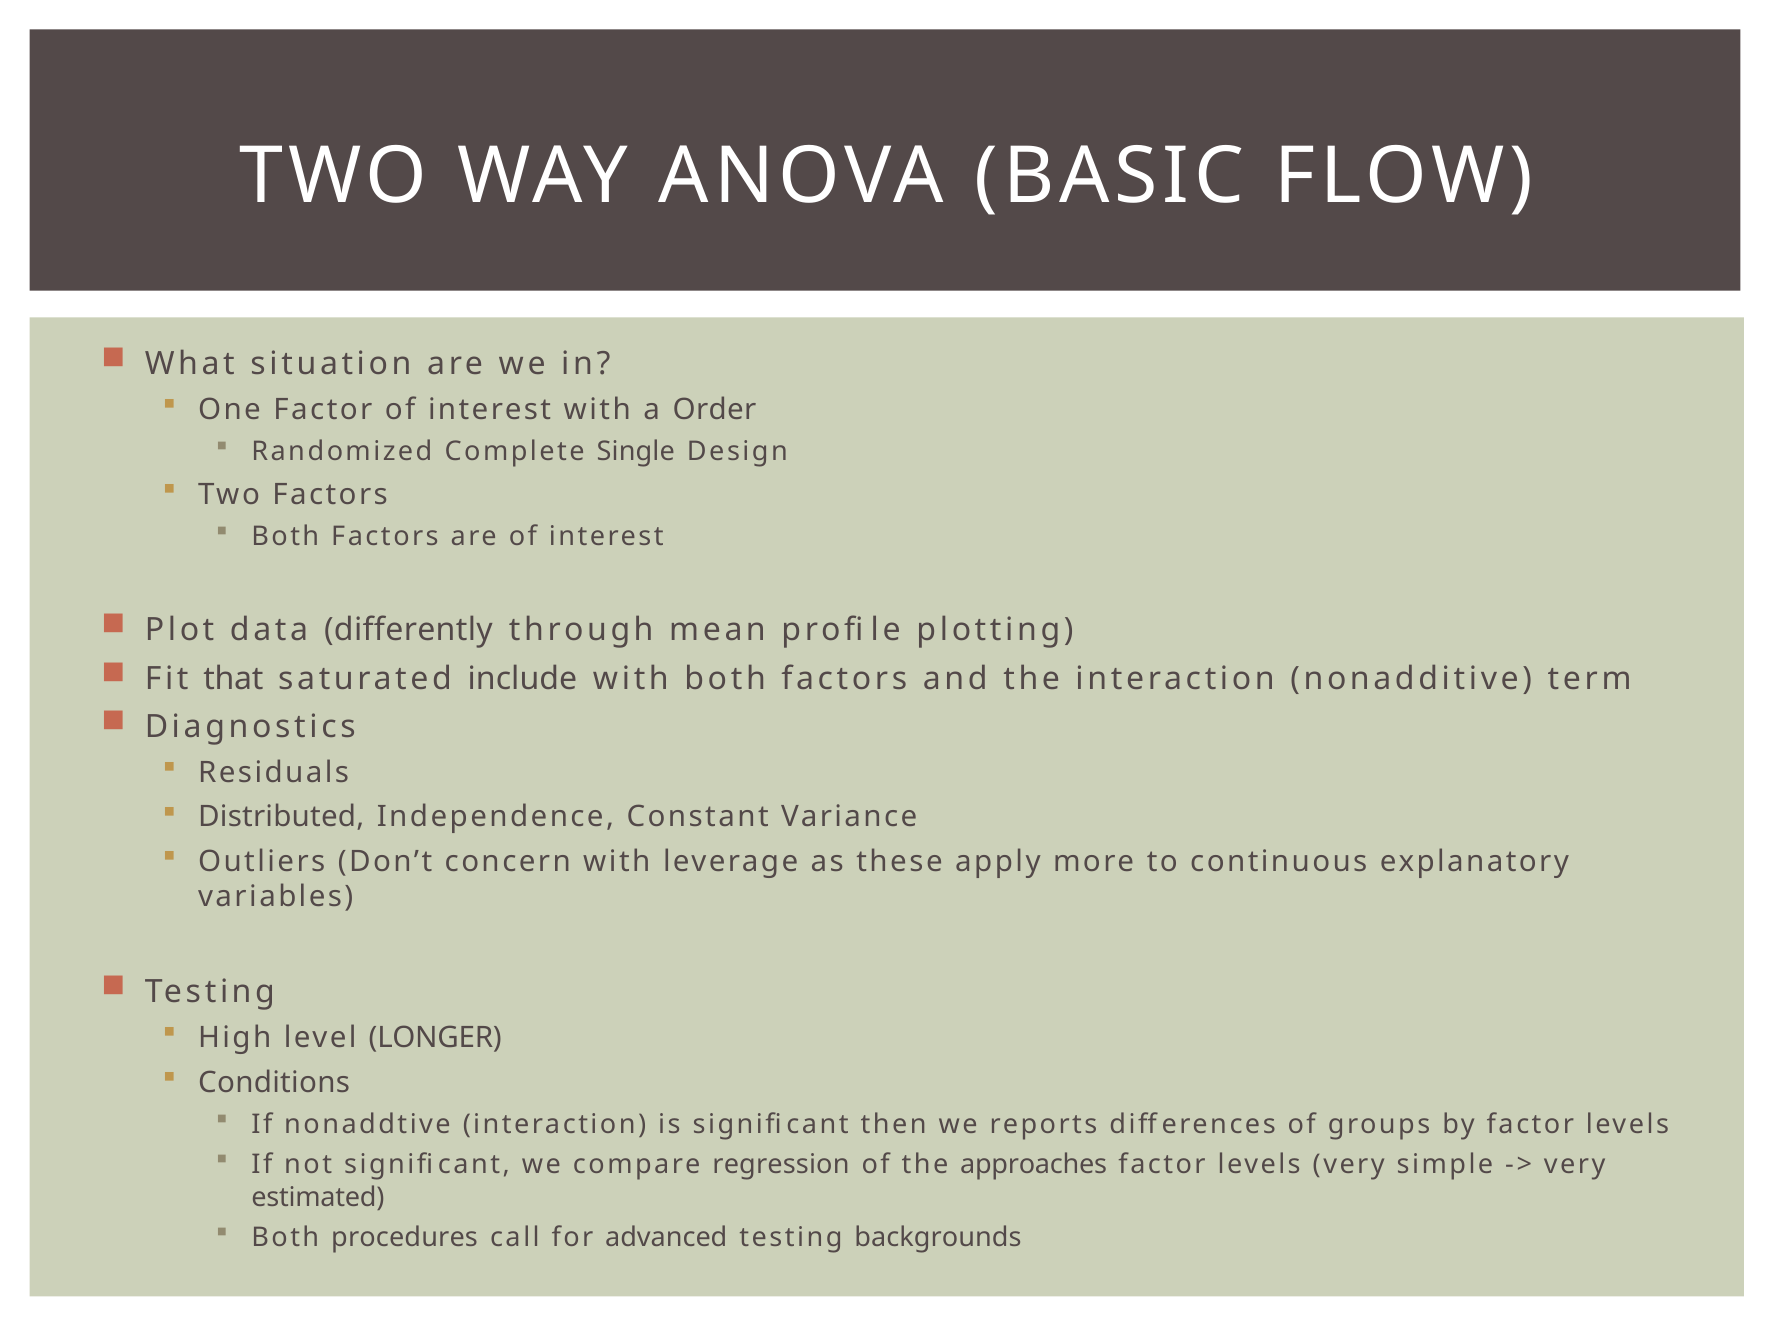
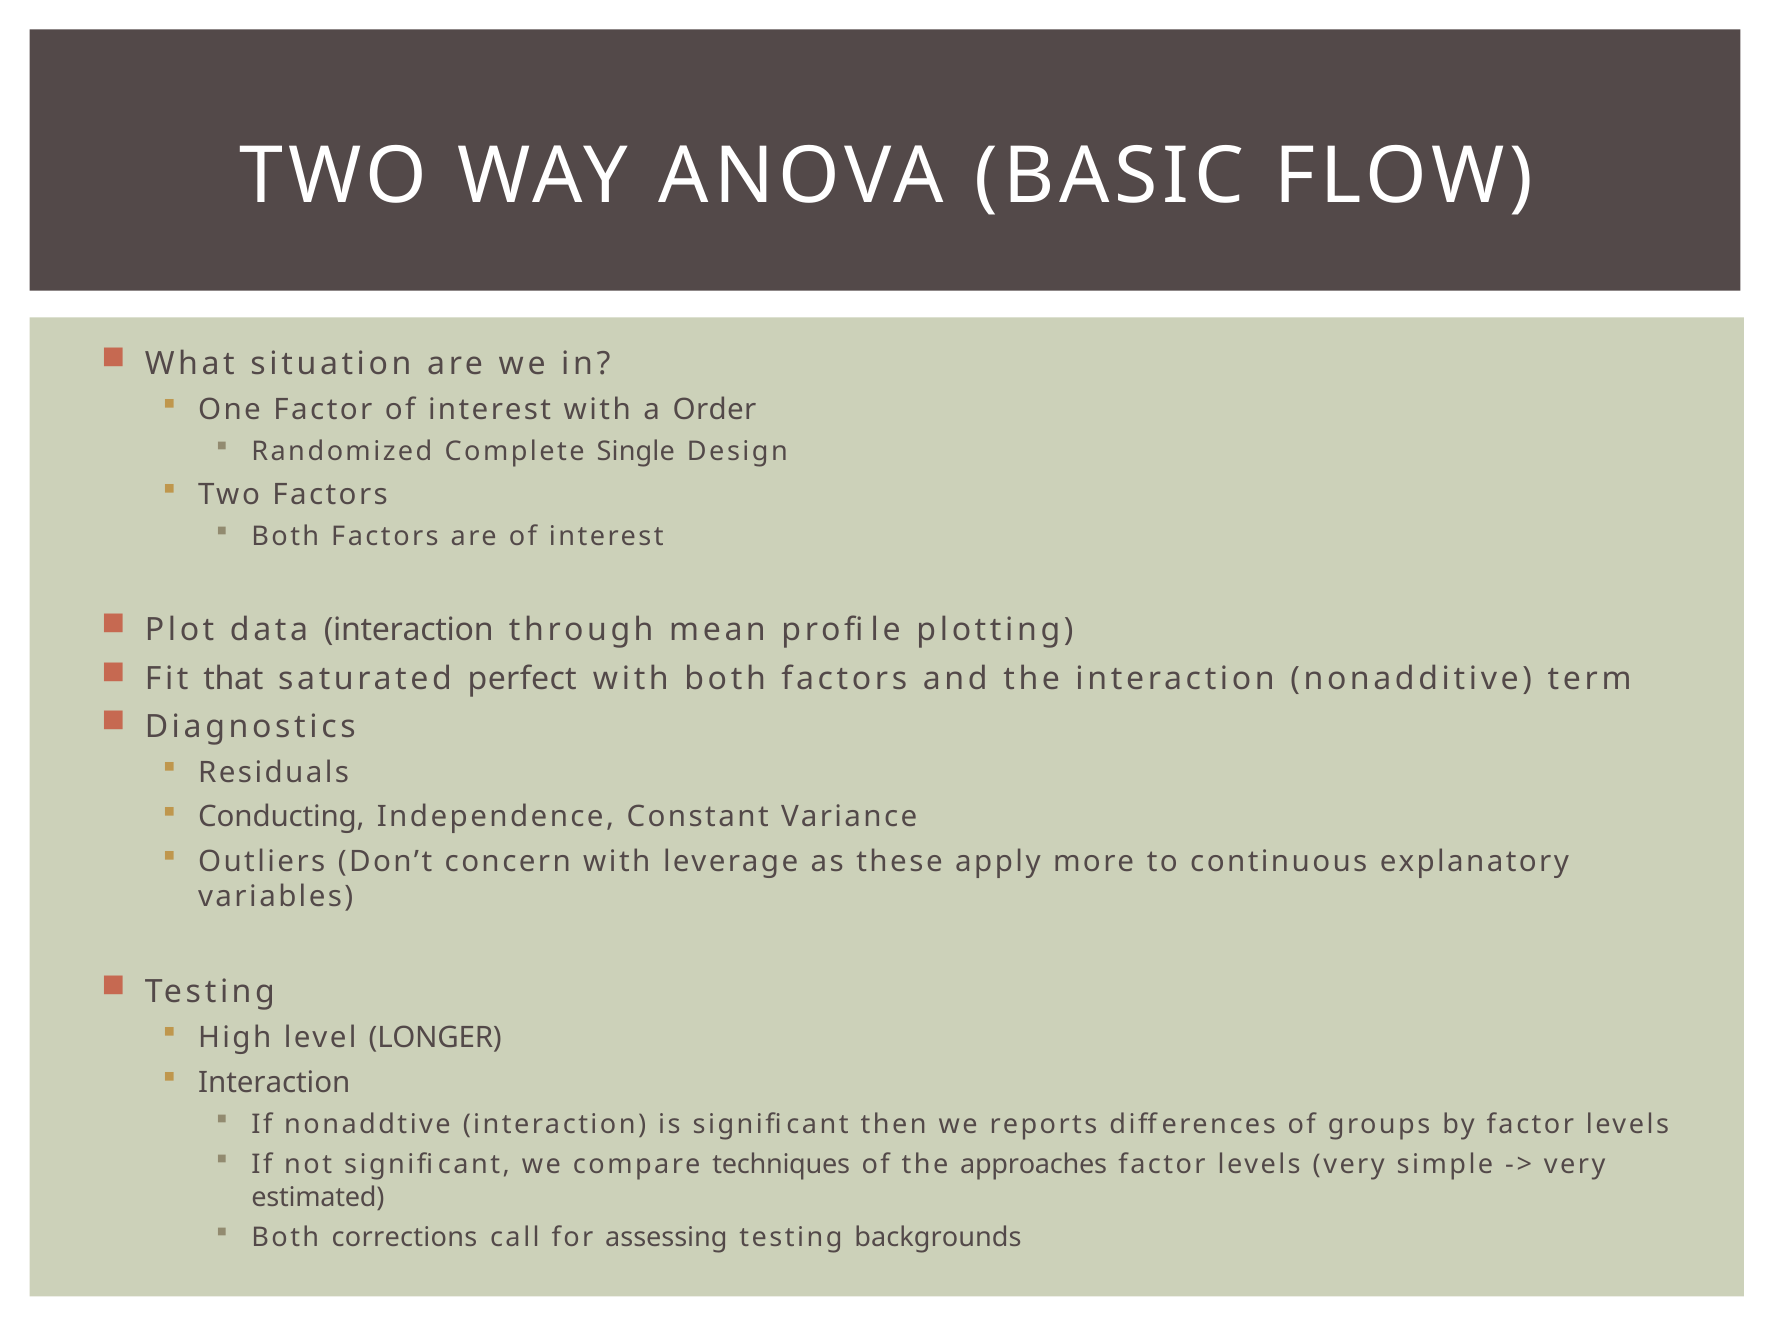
data differently: differently -> interaction (409, 630)
include: include -> perfect (522, 679)
Distributed: Distributed -> Conducting (281, 817)
Conditions: Conditions -> Interaction (274, 1083)
regression: regression -> techniques (781, 1165)
procedures: procedures -> corrections (405, 1238)
advanced: advanced -> assessing (666, 1238)
